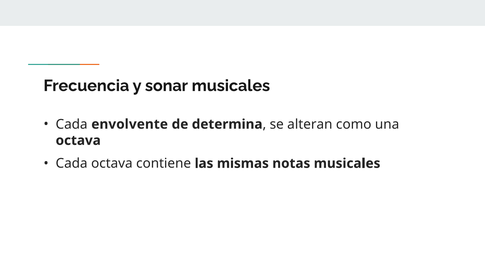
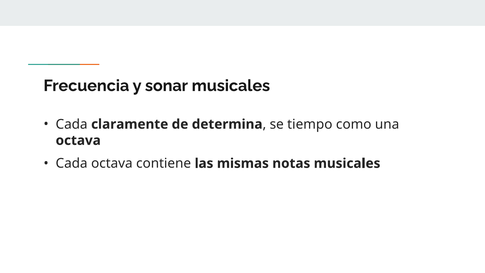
envolvente: envolvente -> claramente (130, 124)
alteran: alteran -> tiempo (310, 124)
